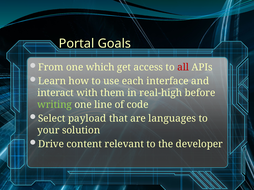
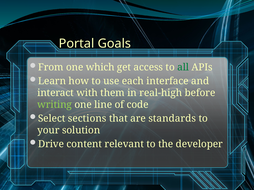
all colour: red -> green (183, 67)
payload: payload -> sections (87, 119)
languages: languages -> standards (172, 119)
